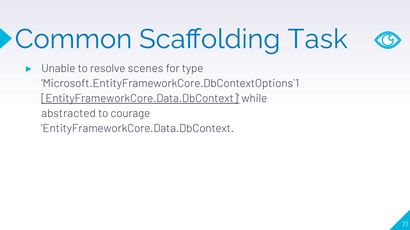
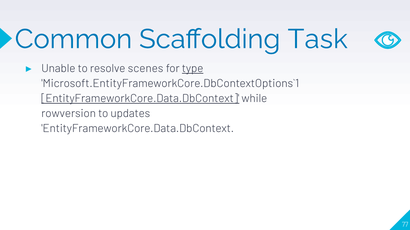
type underline: none -> present (193, 69)
abstracted: abstracted -> rowversion (69, 114)
courage: courage -> updates (130, 114)
